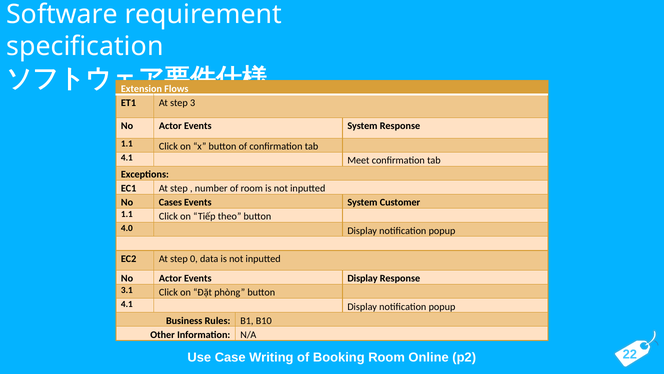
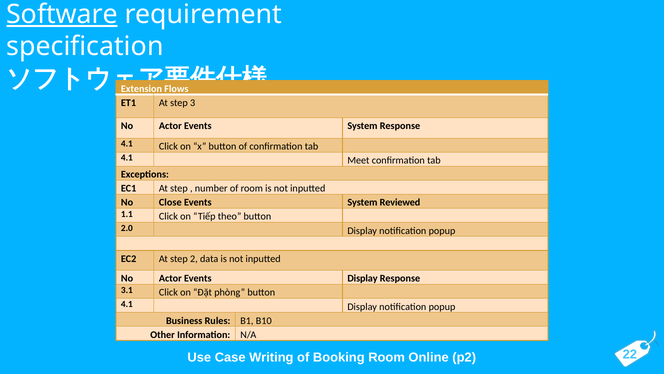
Software underline: none -> present (62, 14)
1.1: 1.1 -> 4.1 (127, 144)
Cases: Cases -> Close (170, 202)
Customer: Customer -> Reviewed (400, 202)
4.0: 4.0 -> 2.0 (127, 228)
0: 0 -> 2 (194, 258)
